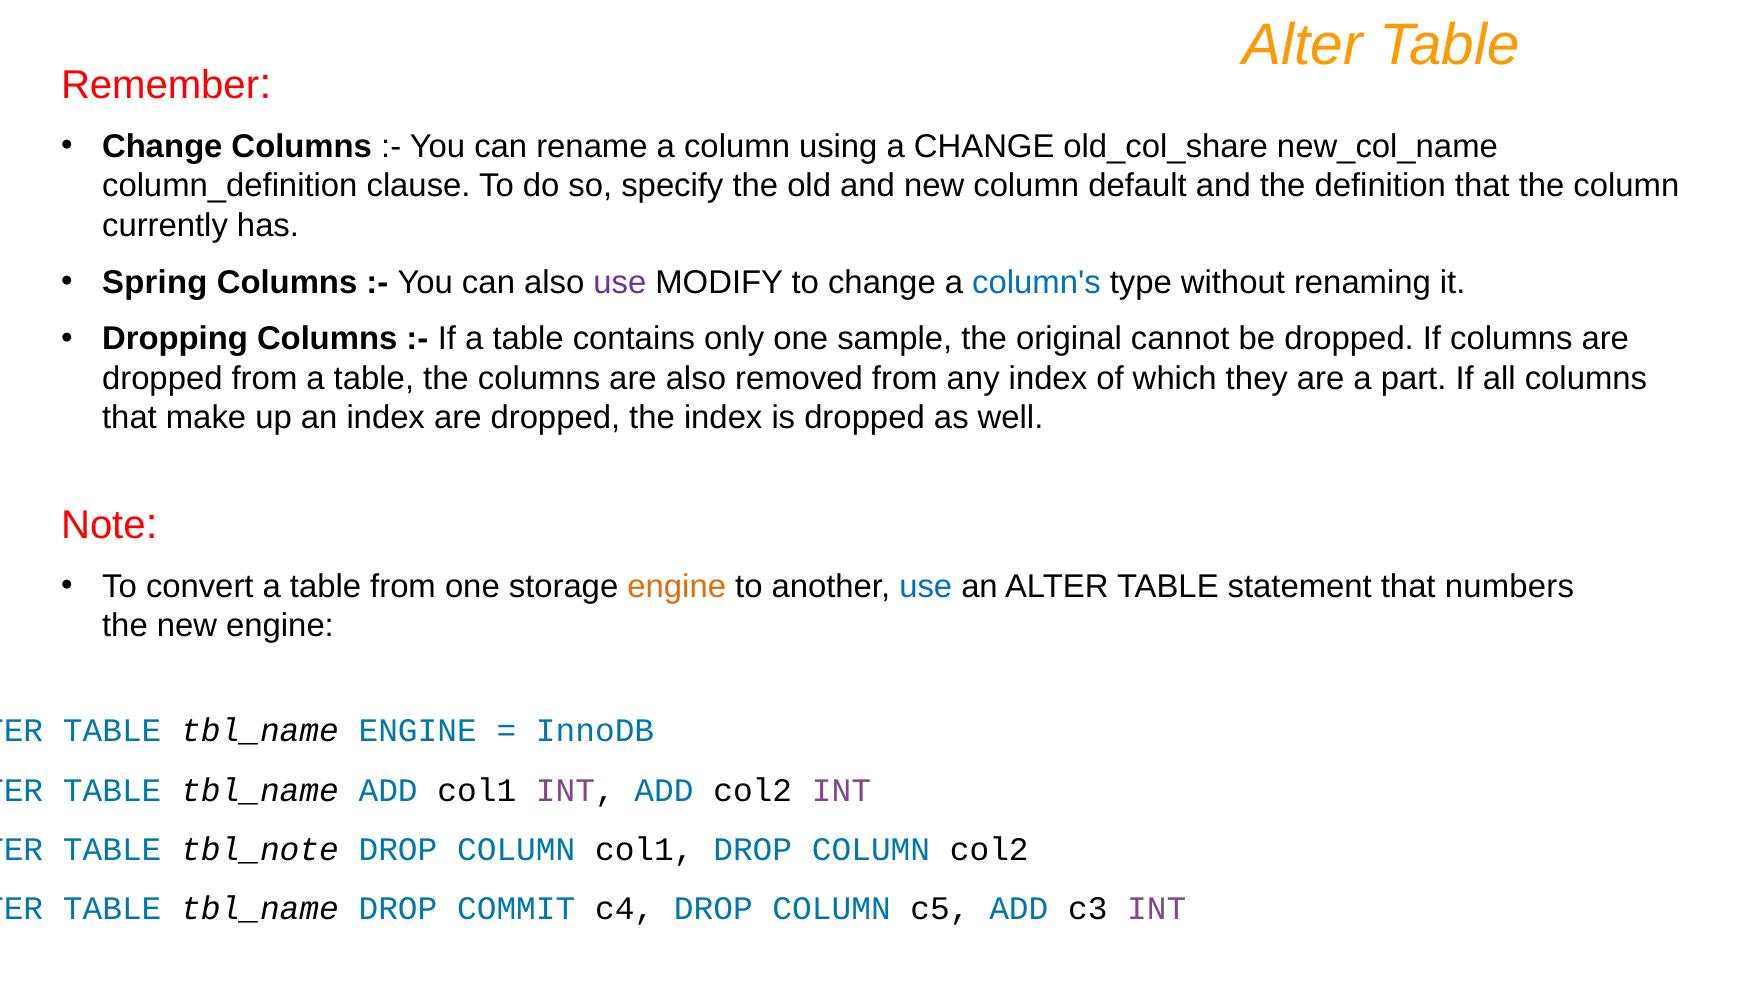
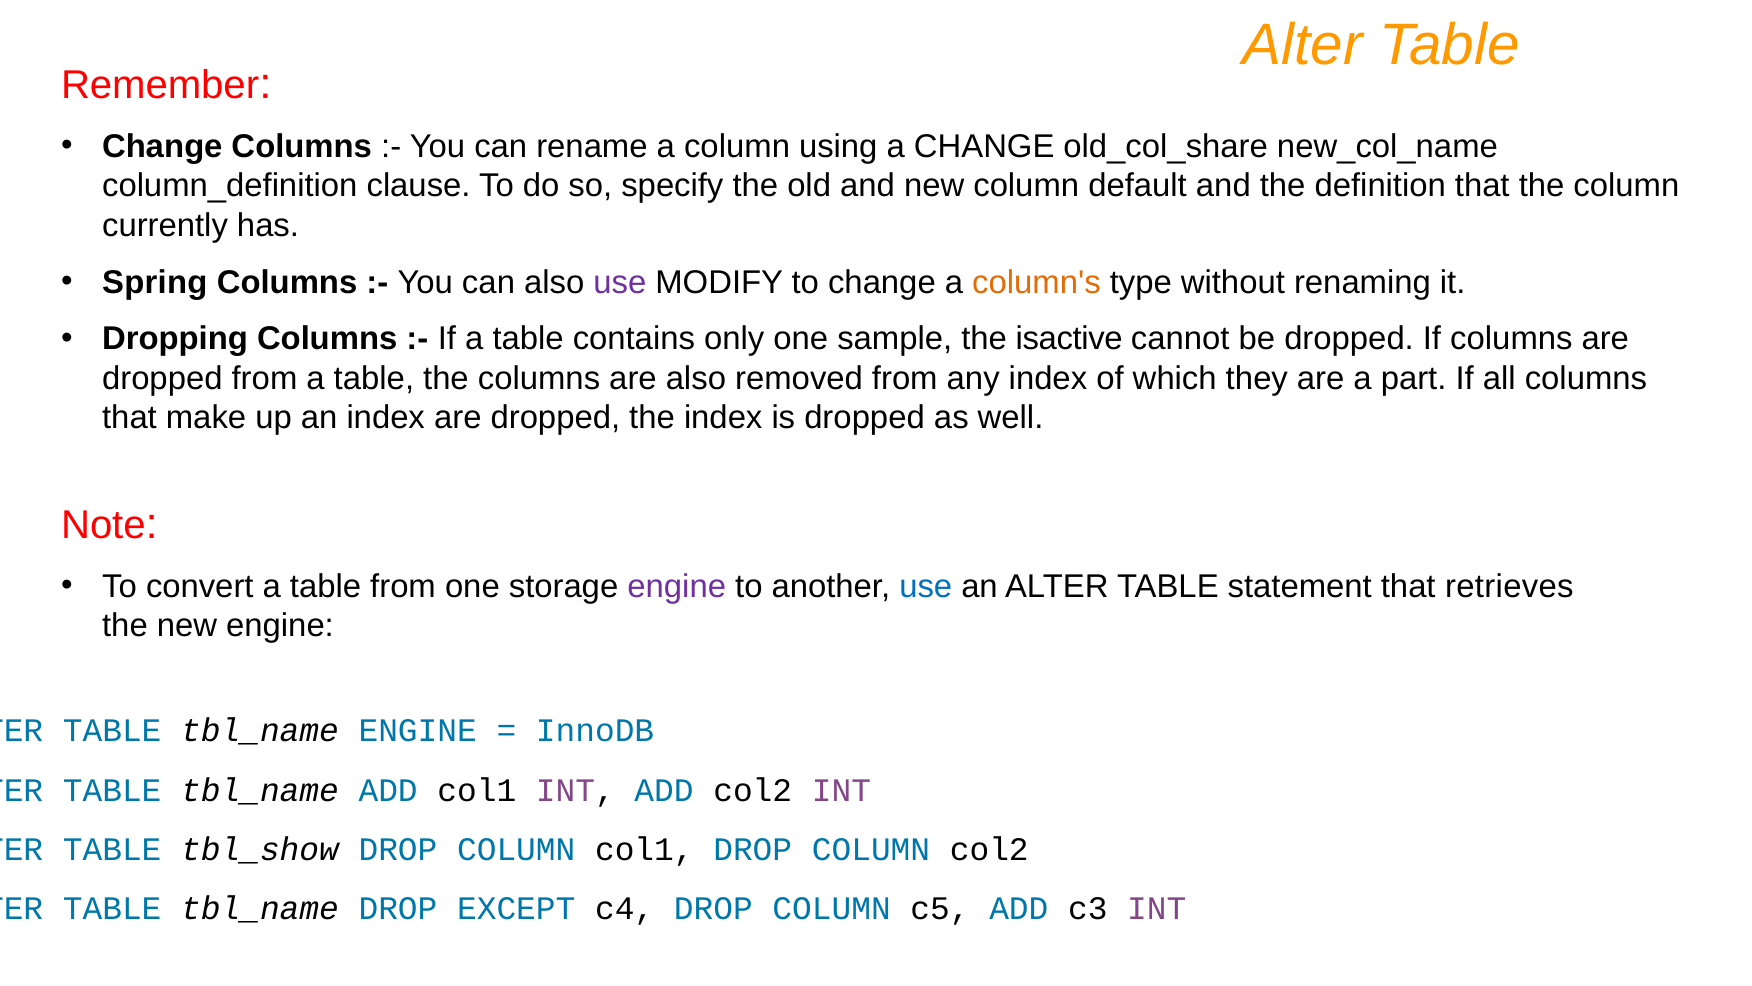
column's colour: blue -> orange (1036, 282)
original: original -> isactive (1069, 339)
engine colour: orange -> purple (677, 586)
numbers: numbers -> retrieves (1509, 586)
tbl_note: tbl_note -> tbl_show (260, 849)
COMMIT: COMMIT -> EXCEPT (516, 908)
